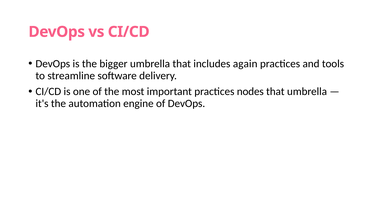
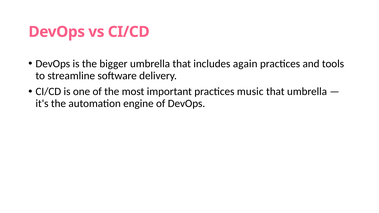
nodes: nodes -> music (250, 92)
